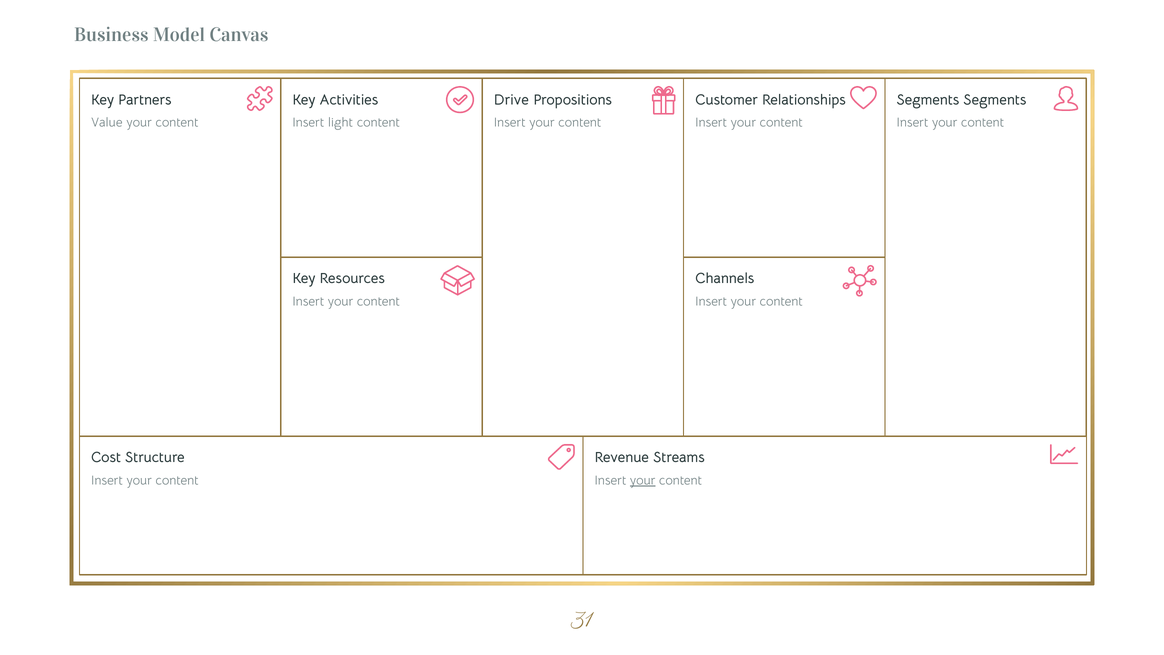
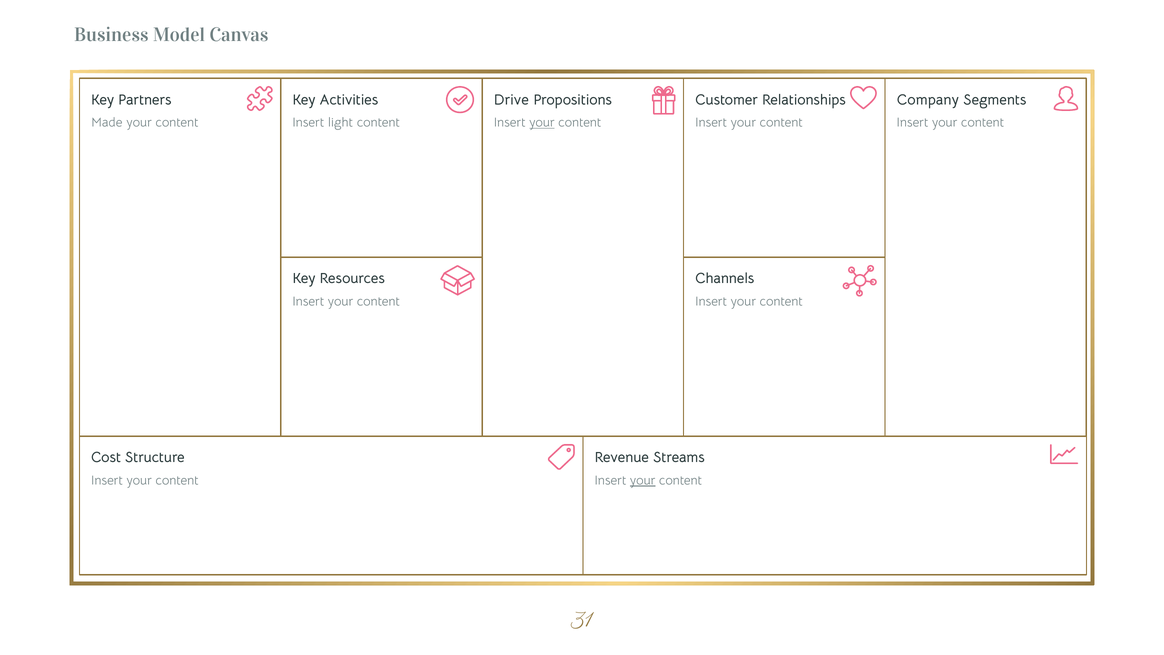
Segments: Segments -> Company (928, 100)
Value: Value -> Made (107, 123)
your underline: none -> present (542, 123)
